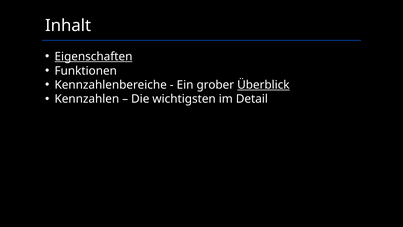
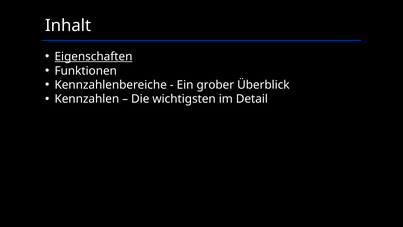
Überblick underline: present -> none (263, 85)
